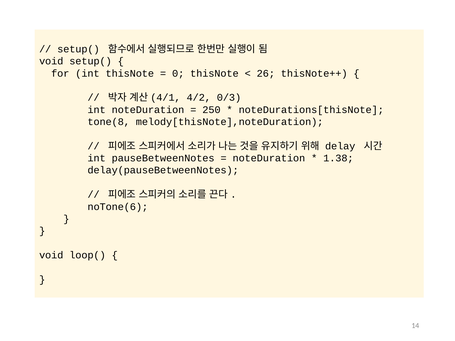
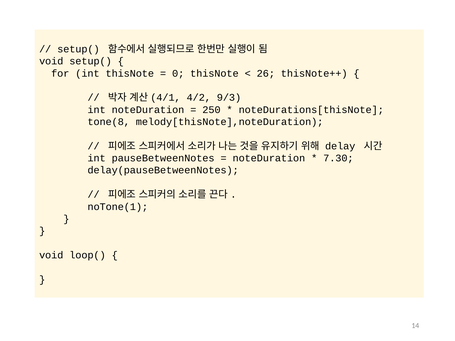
0/3: 0/3 -> 9/3 (229, 98)
1.38: 1.38 -> 7.30 (338, 158)
noTone(6: noTone(6 -> noTone(1 (118, 207)
